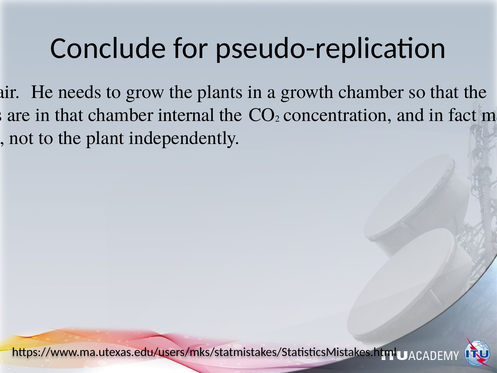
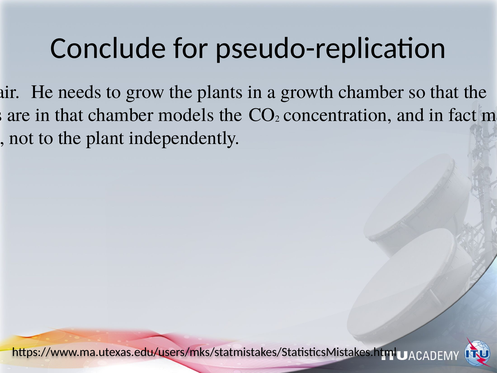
internal: internal -> models (186, 115)
